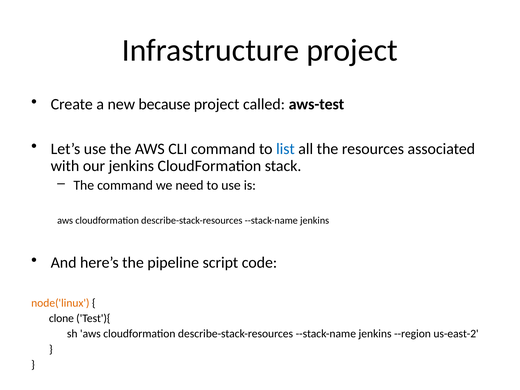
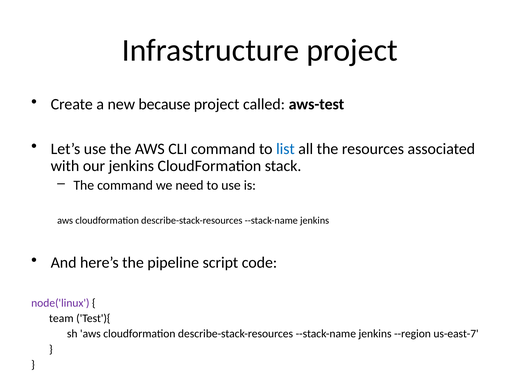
node('linux colour: orange -> purple (60, 303)
clone: clone -> team (61, 318)
us-east-2: us-east-2 -> us-east-7 (456, 334)
